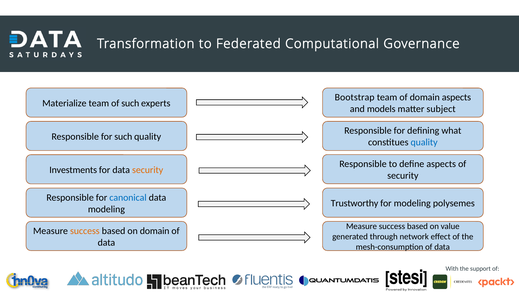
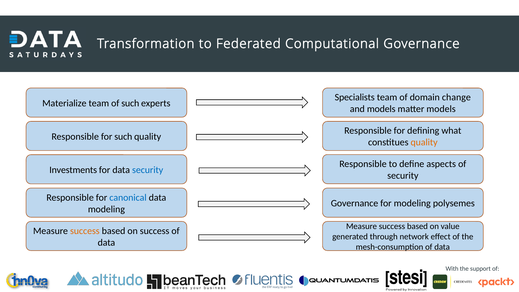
Bootstrap: Bootstrap -> Specialists (355, 97)
domain aspects: aspects -> change (456, 97)
matter subject: subject -> models (441, 109)
quality colour: blue -> orange (424, 142)
security colour: orange -> blue (148, 170)
Trustworthy: Trustworthy -> Governance (355, 203)
on domain: domain -> success (155, 231)
